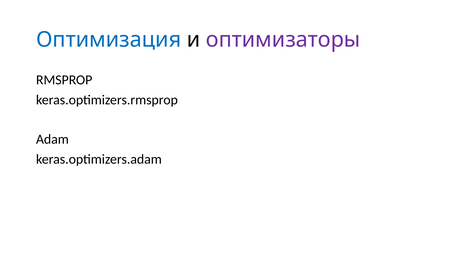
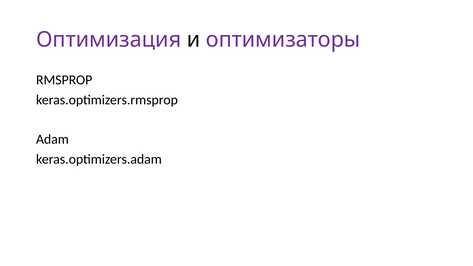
Оптимизация colour: blue -> purple (109, 40)
